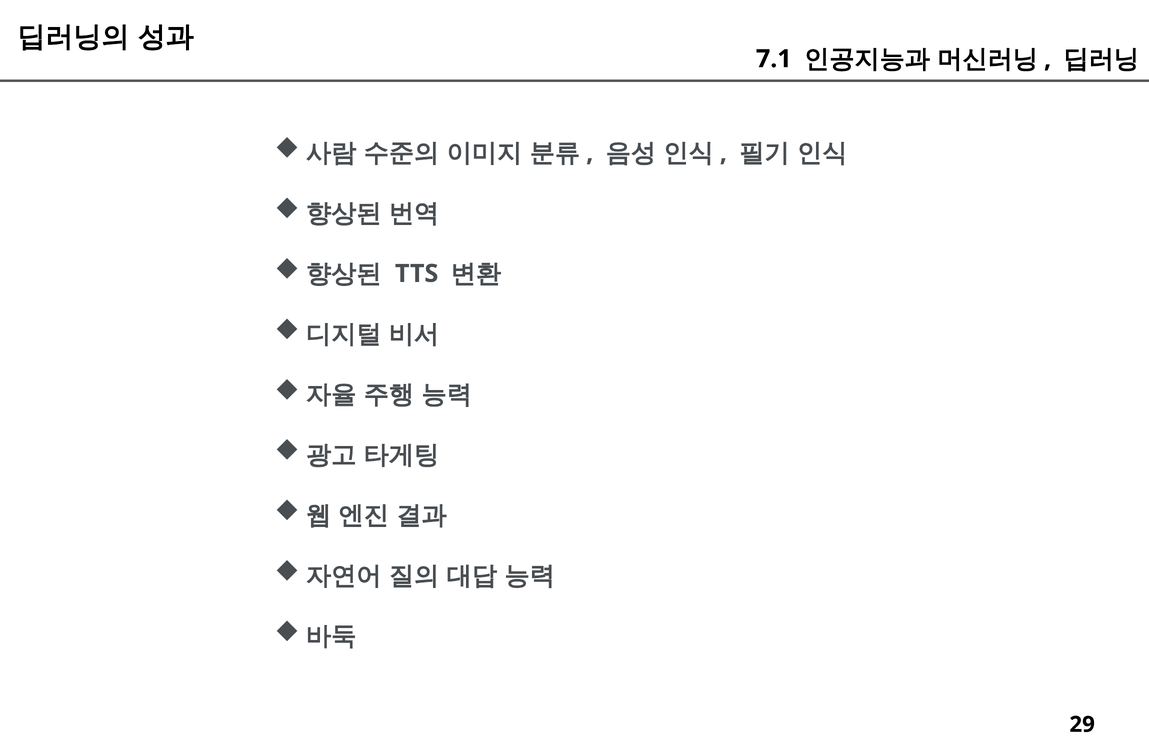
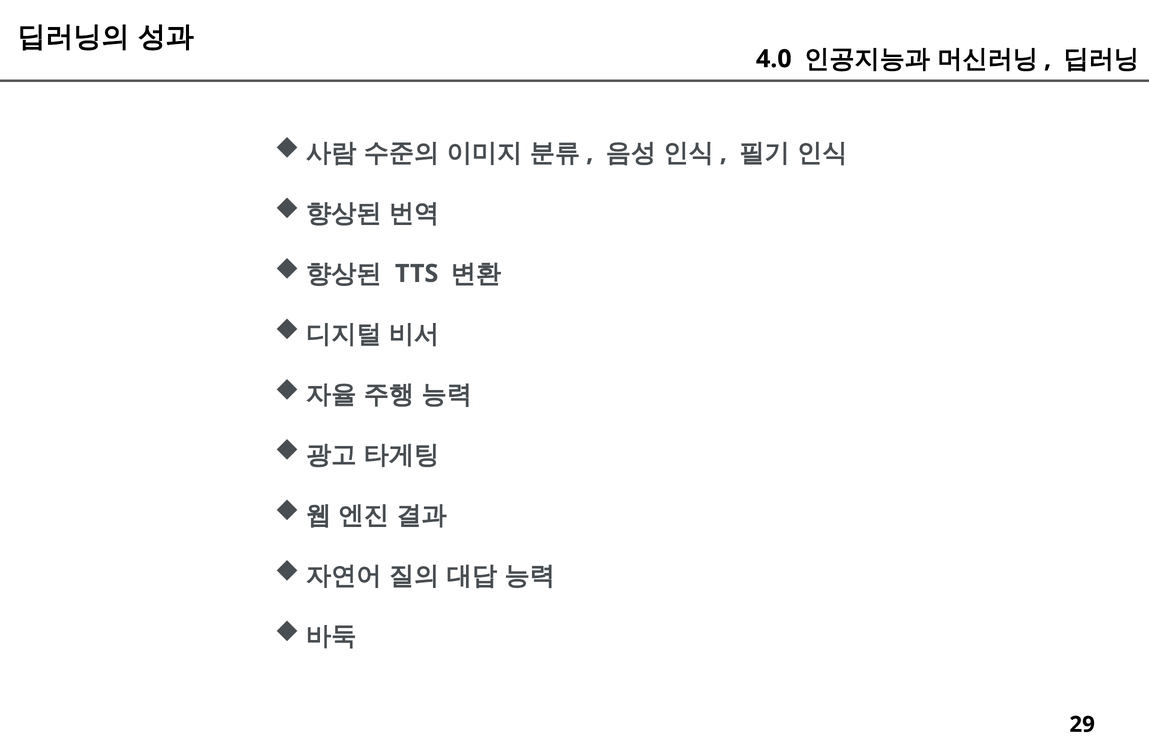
7.1: 7.1 -> 4.0 (774, 59)
